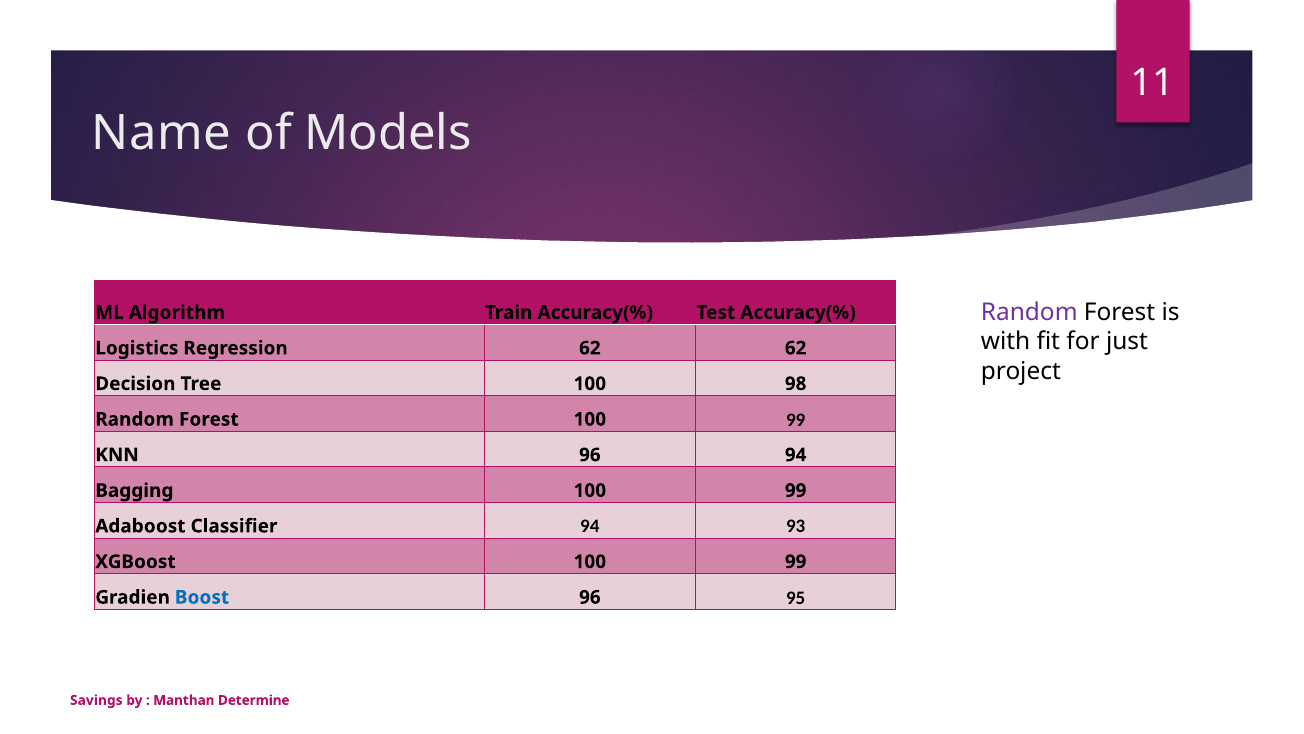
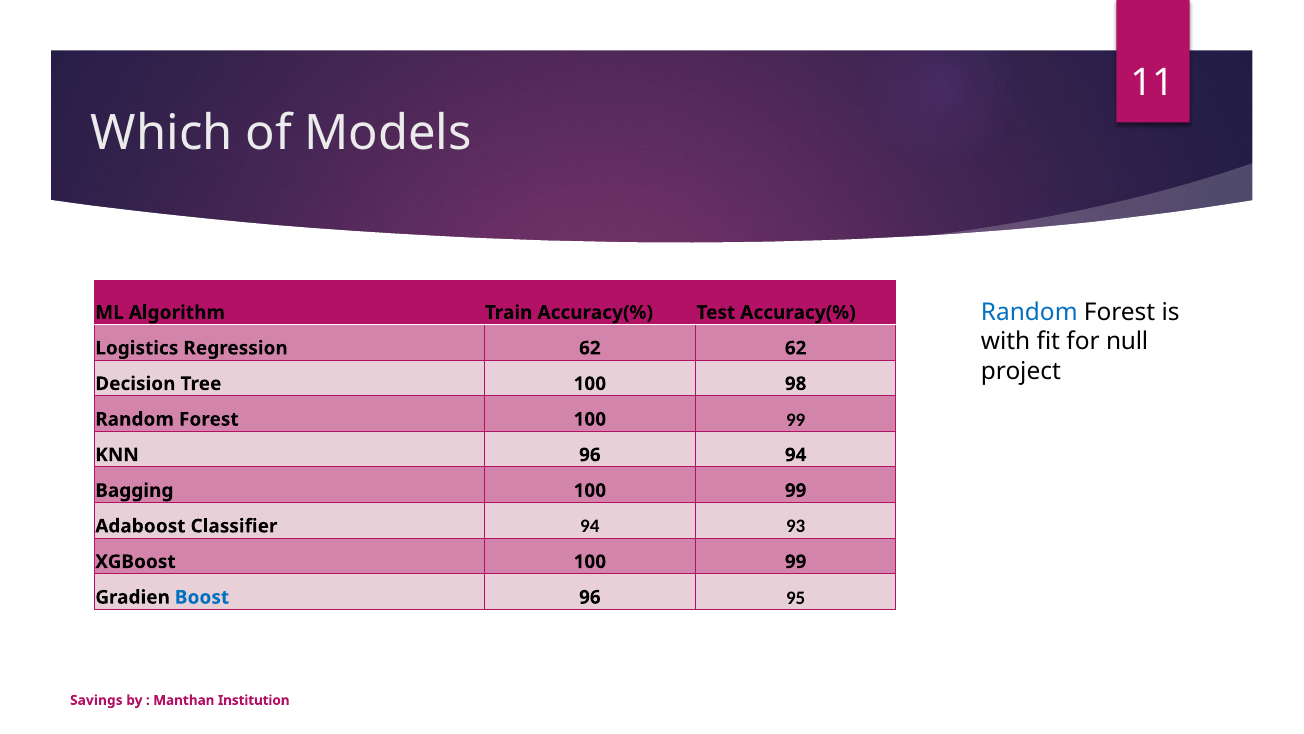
Name: Name -> Which (162, 133)
Random colour: purple -> blue (1029, 312)
just: just -> null (1127, 342)
Determine: Determine -> Institution (254, 700)
